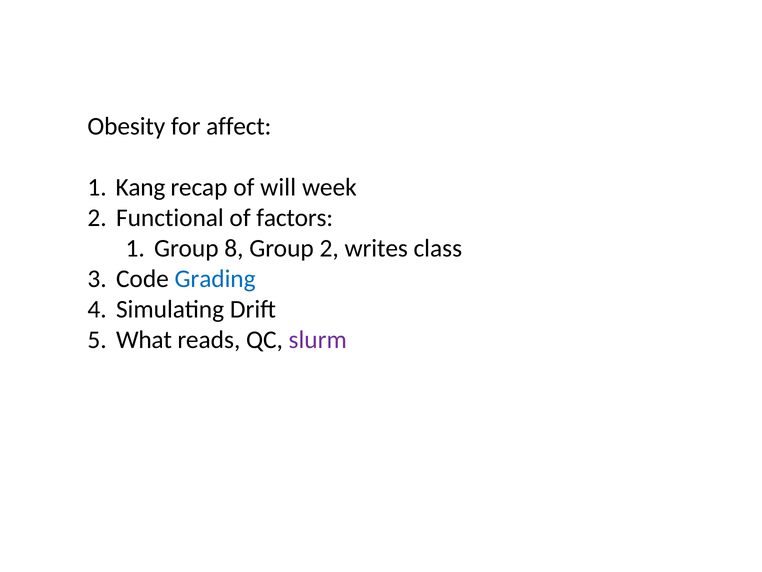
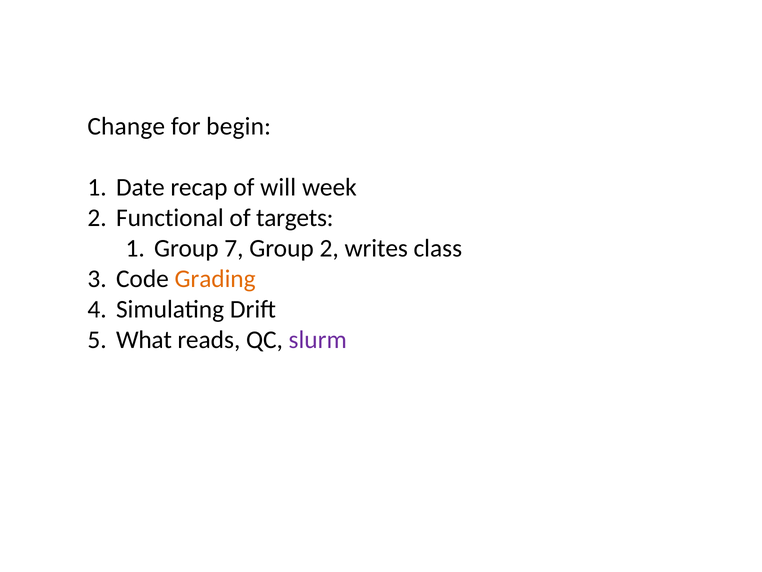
Obesity: Obesity -> Change (126, 126)
affect: affect -> begin (239, 126)
Kang: Kang -> Date (140, 187)
factors: factors -> targets (295, 218)
8: 8 -> 7 (234, 248)
Grading colour: blue -> orange (215, 279)
